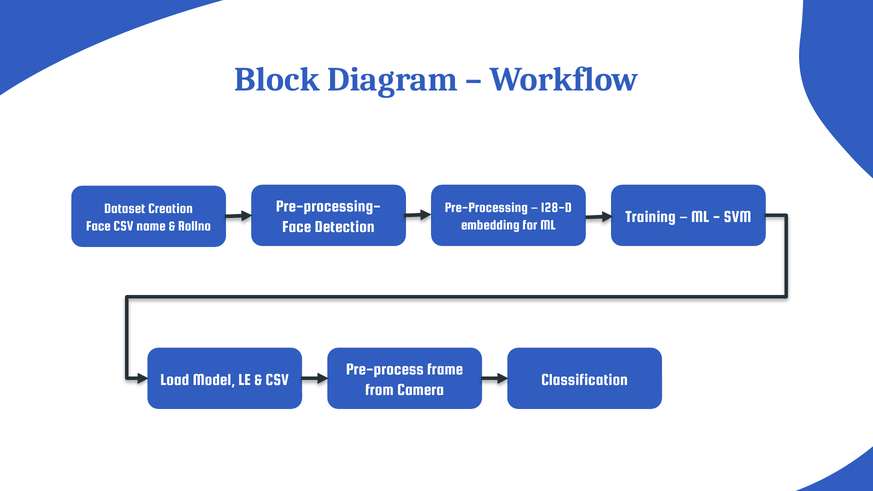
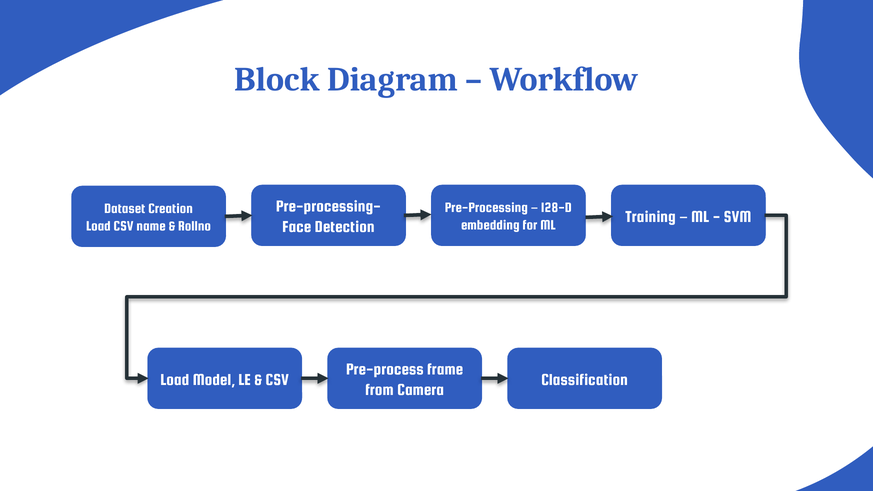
Face: Face -> Load (98, 226)
